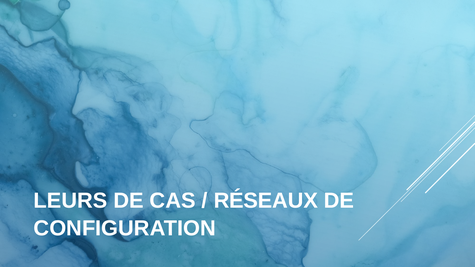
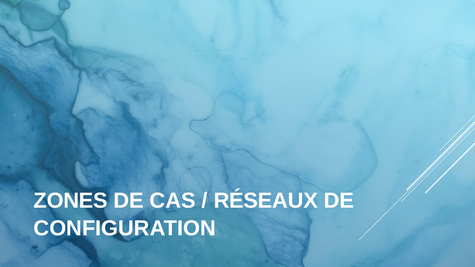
LEURS: LEURS -> ZONES (71, 201)
